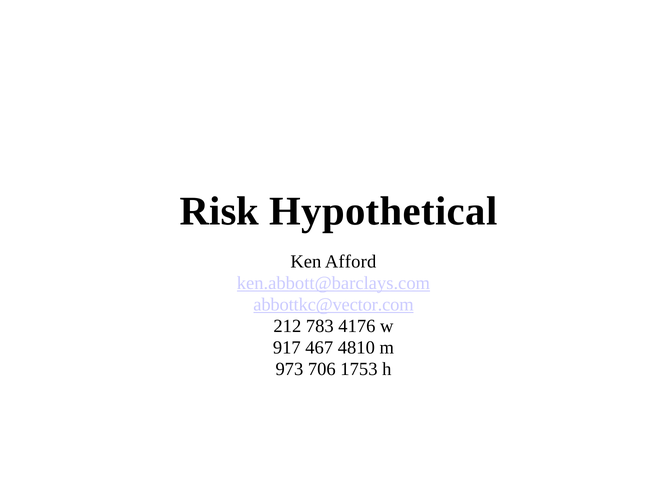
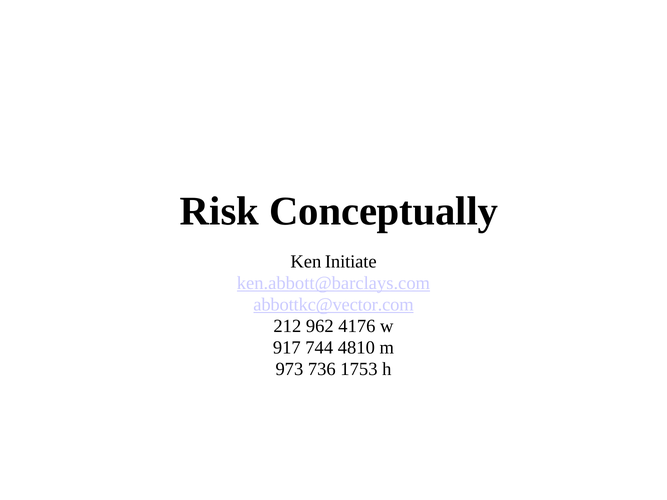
Hypothetical: Hypothetical -> Conceptually (384, 211)
Afford: Afford -> Initiate (351, 262)
783: 783 -> 962 (320, 326)
467: 467 -> 744 (319, 348)
706: 706 -> 736 (322, 369)
